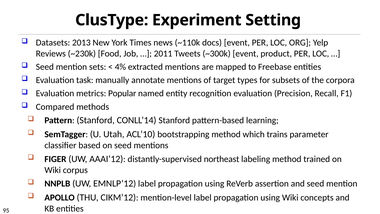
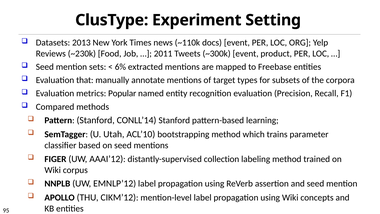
4%: 4% -> 6% (120, 67)
task: task -> that (85, 80)
northeast: northeast -> collection (222, 159)
